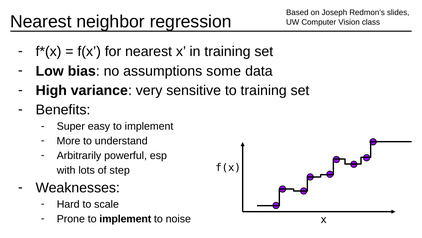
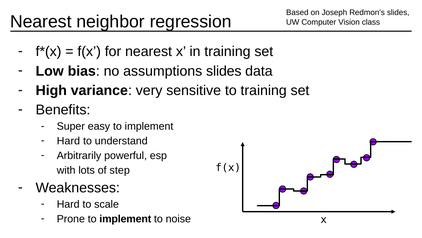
assumptions some: some -> slides (224, 71)
More: More -> Hard (68, 141)
